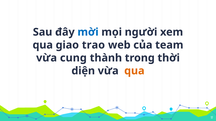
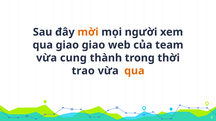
mời colour: blue -> orange (88, 32)
giao trao: trao -> giao (93, 45)
diện: diện -> trao (83, 71)
